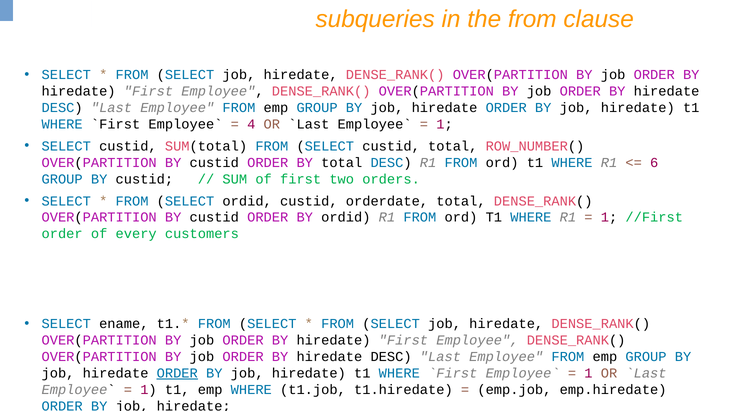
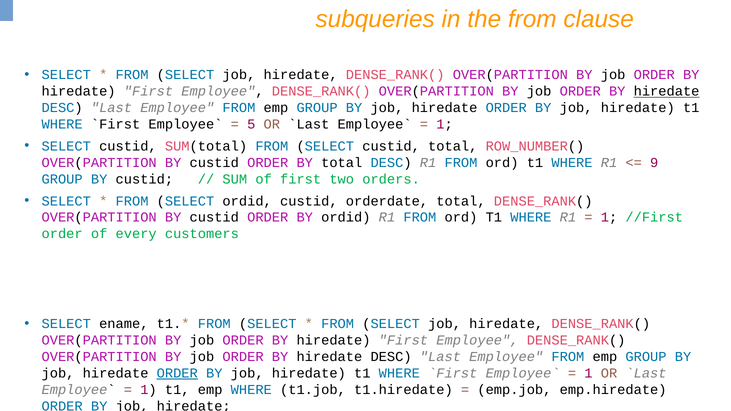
hiredate underline: none -> present (667, 91)
4: 4 -> 5 (251, 124)
6: 6 -> 9 (654, 163)
